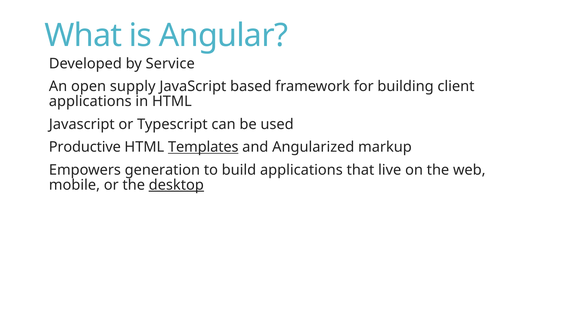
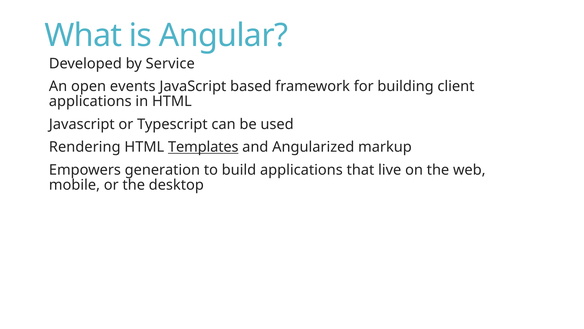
supply: supply -> events (133, 86)
Productive: Productive -> Rendering (85, 147)
desktop underline: present -> none (176, 185)
